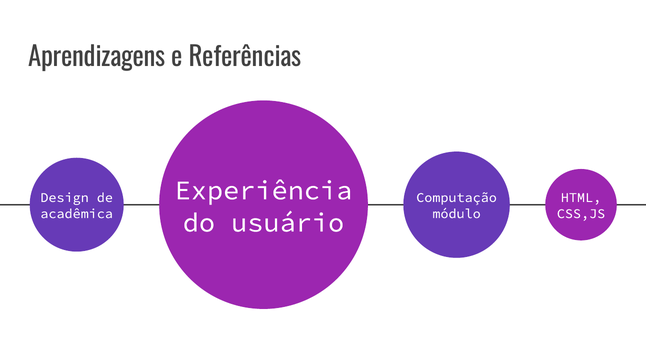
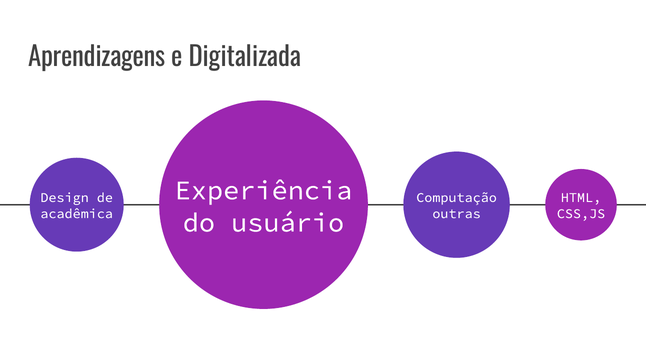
Referências: Referências -> Digitalizada (245, 57)
módulo: módulo -> outras (457, 214)
